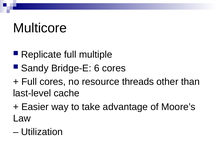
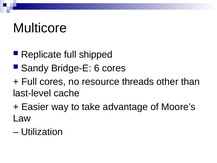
multiple: multiple -> shipped (96, 55)
